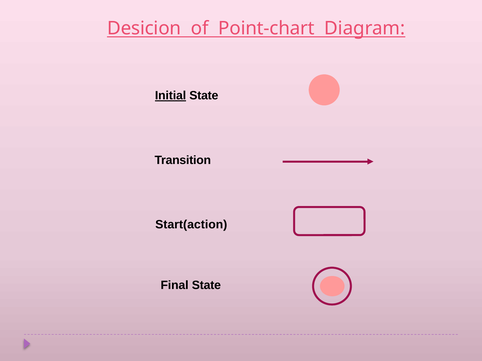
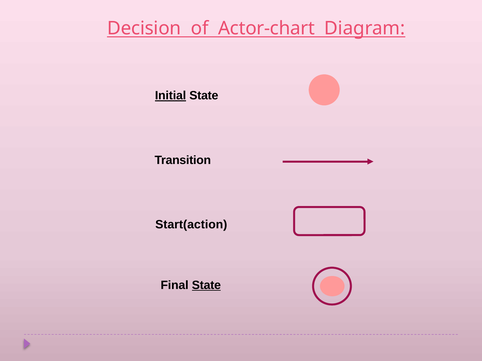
Desicion: Desicion -> Decision (144, 28)
Point-chart: Point-chart -> Actor-chart (267, 28)
State underline: none -> present (206, 286)
